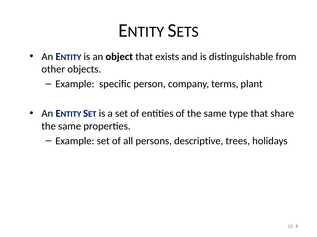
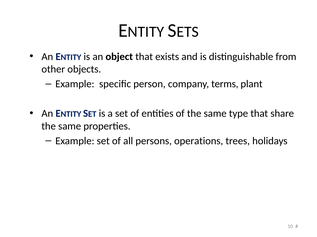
descriptive: descriptive -> operations (199, 141)
